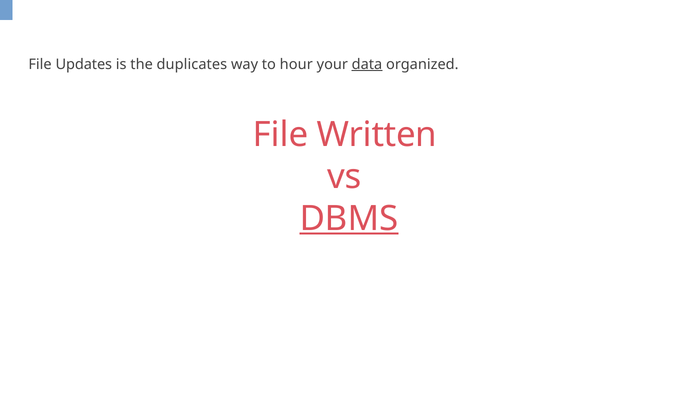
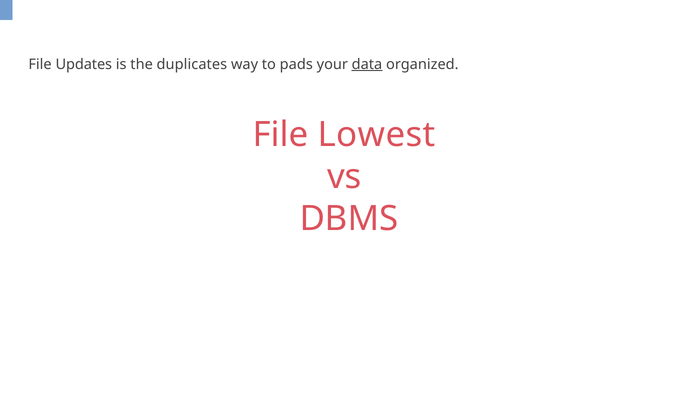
hour: hour -> pads (296, 64)
Written: Written -> Lowest (377, 135)
DBMS underline: present -> none (349, 218)
